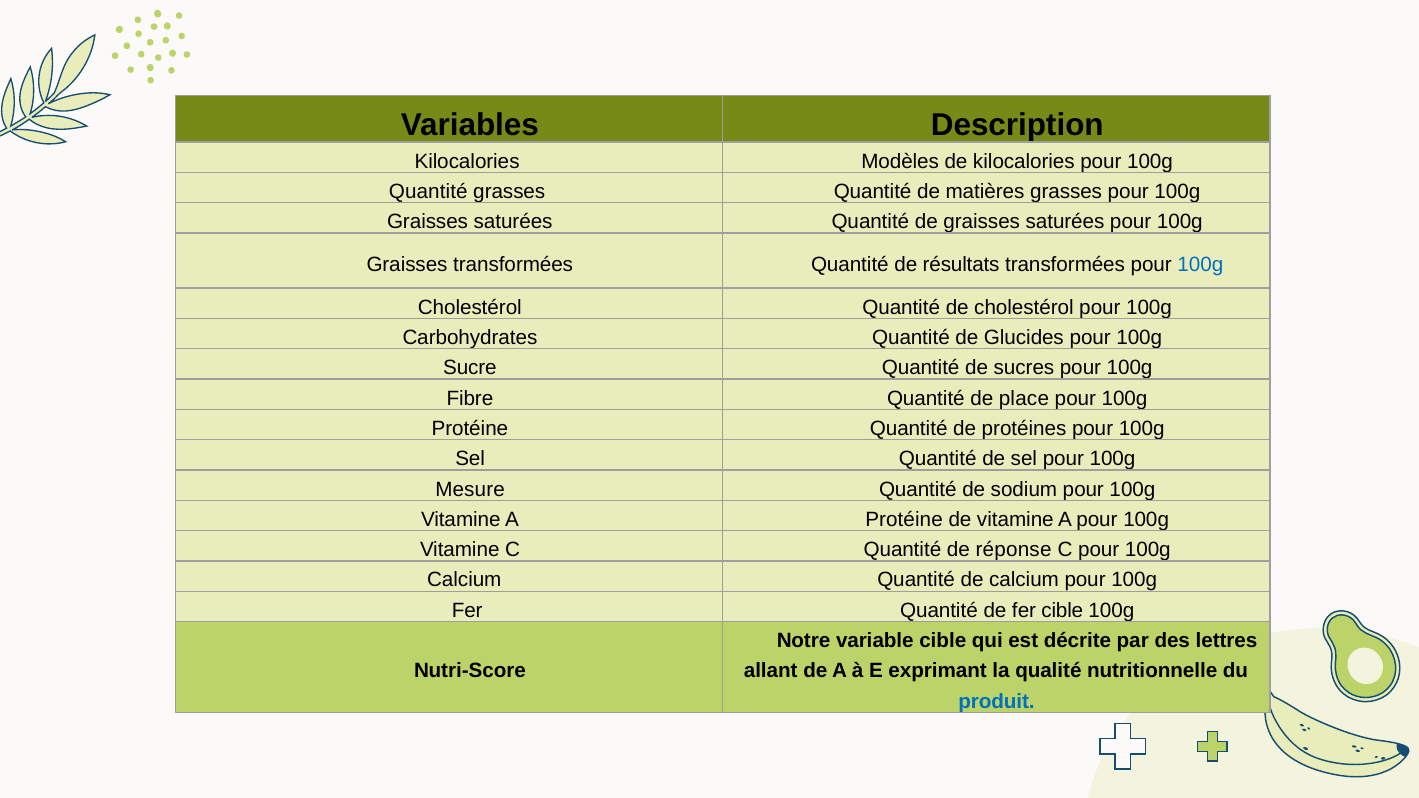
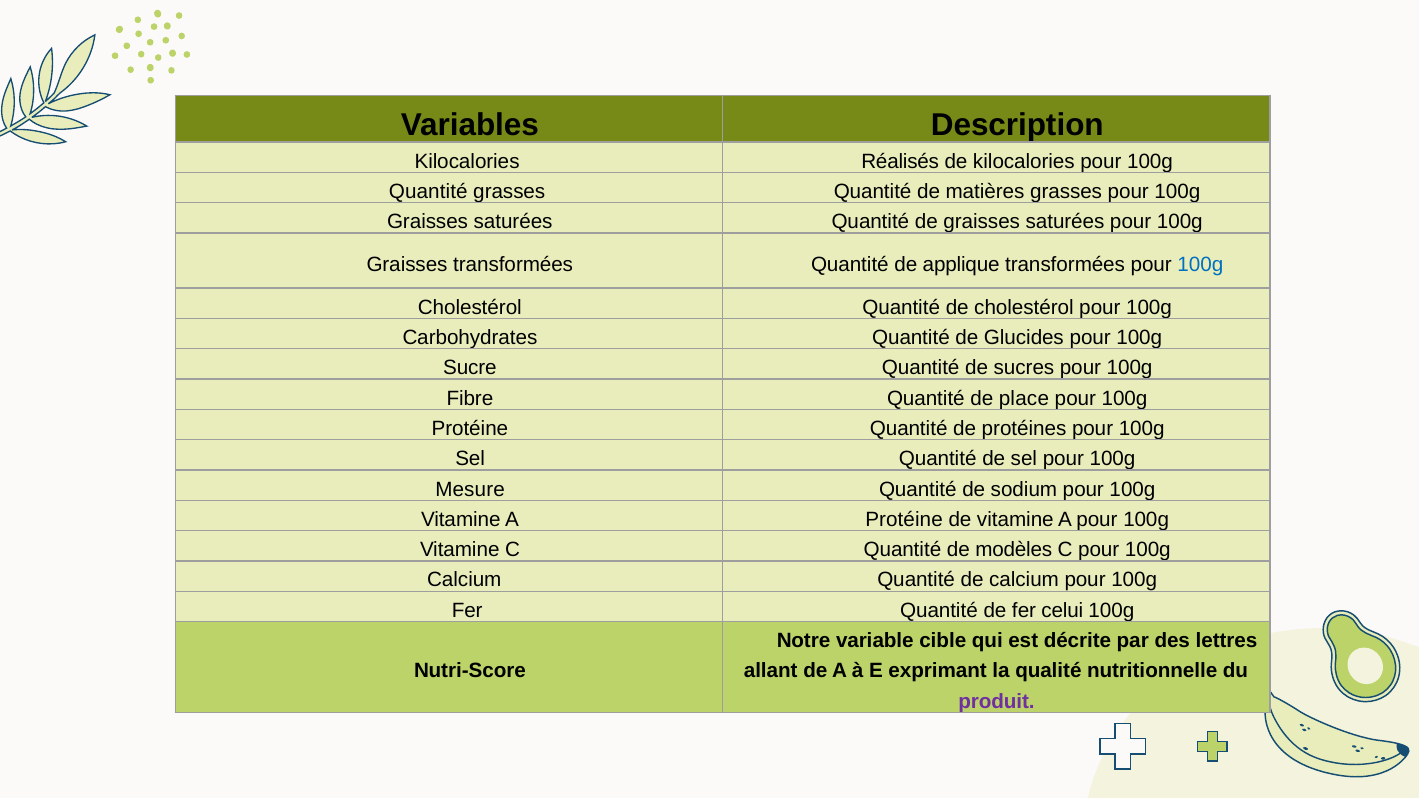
Modèles: Modèles -> Réalisés (900, 161)
résultats: résultats -> applique (961, 265)
réponse: réponse -> modèles (1014, 550)
fer cible: cible -> celui (1062, 611)
produit colour: blue -> purple (996, 702)
